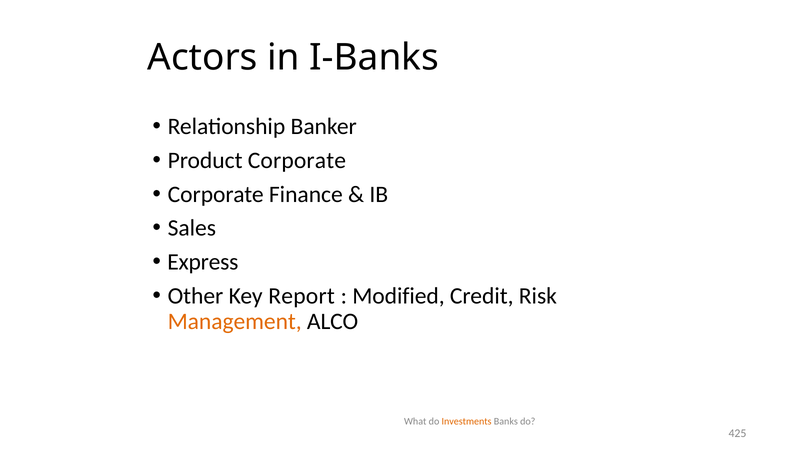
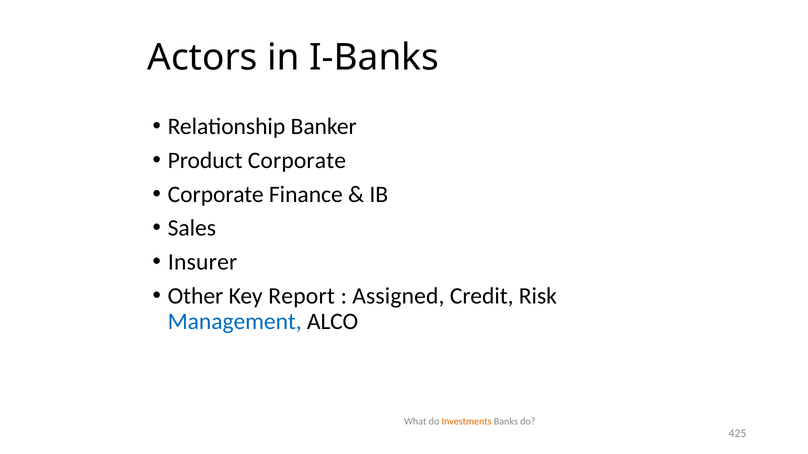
Express: Express -> Insurer (203, 262)
Modified: Modified -> Assigned (398, 296)
Management colour: orange -> blue (235, 322)
